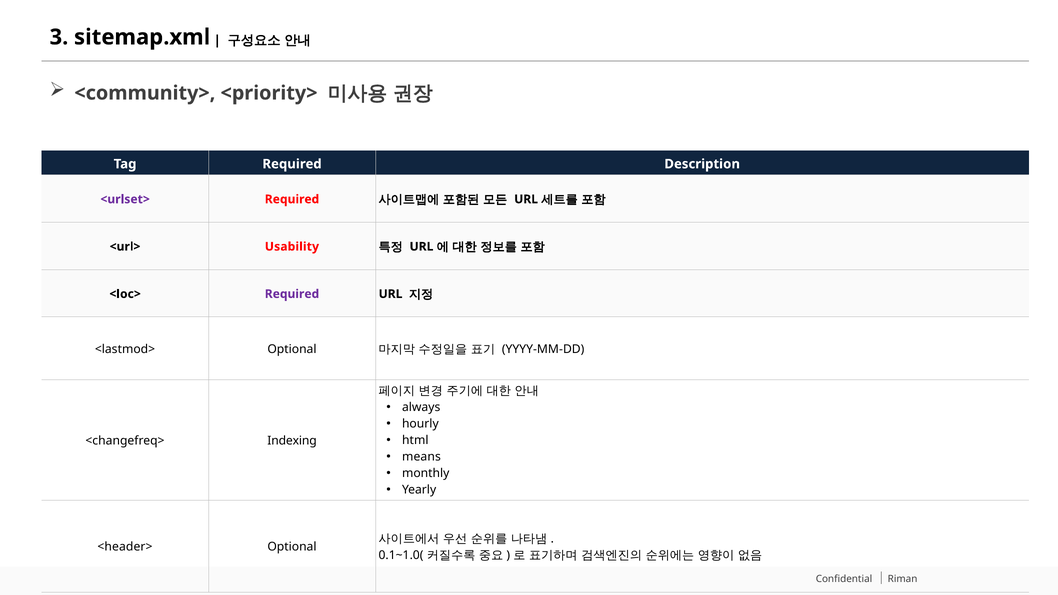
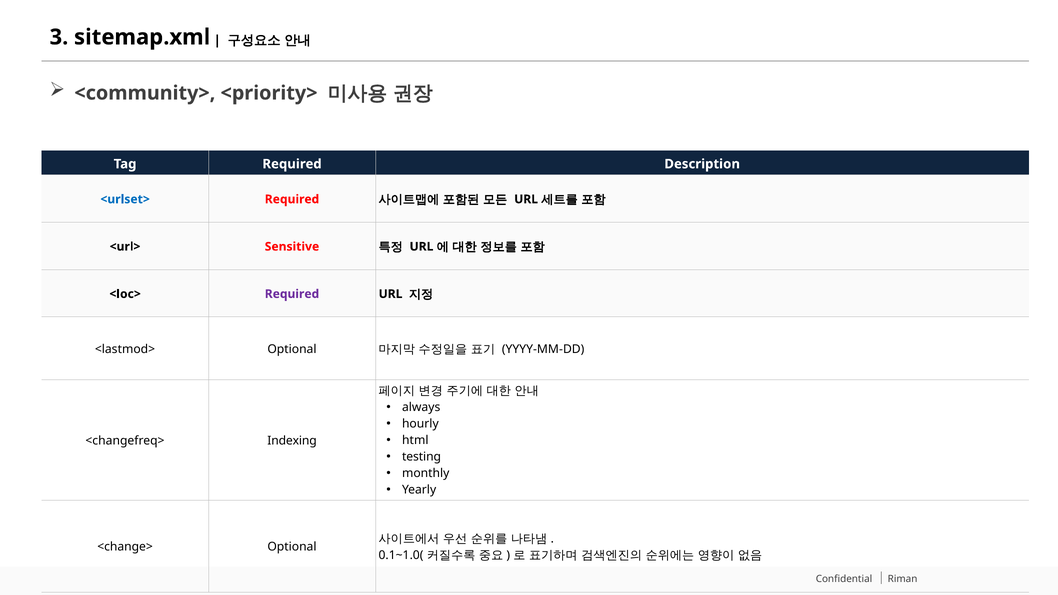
<urlset> colour: purple -> blue (125, 199)
Usability: Usability -> Sensitive (292, 247)
means: means -> testing (422, 457)
<header>: <header> -> <change> (125, 547)
